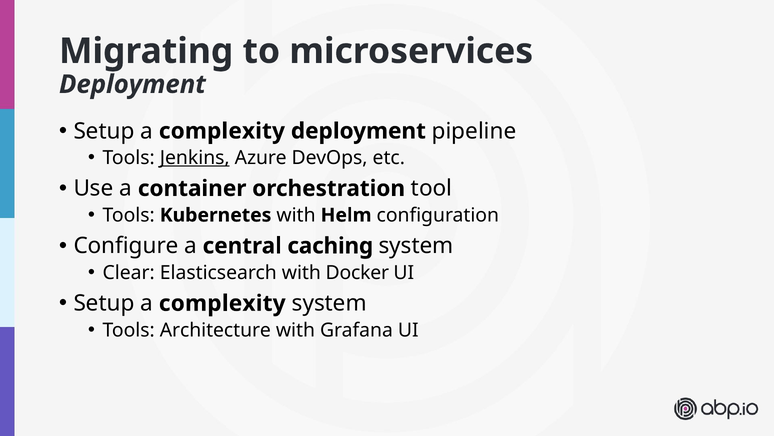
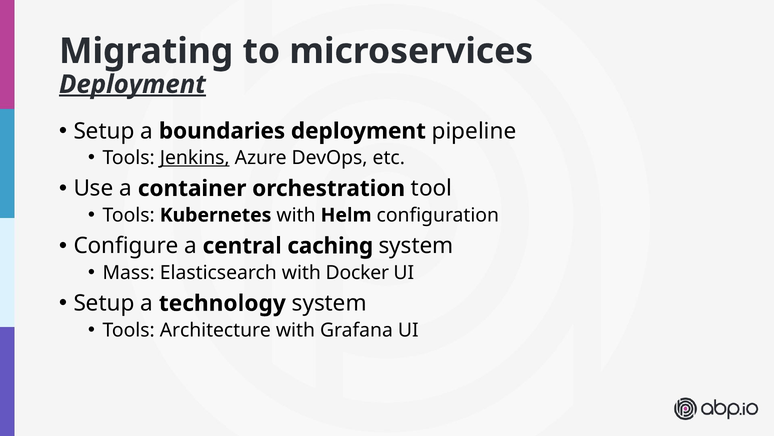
Deployment underline: none -> present (132, 84)
complexity: complexity -> boundaries (222, 131)
Clear: Clear -> Mass (129, 272)
complexity: complexity -> technology (222, 303)
